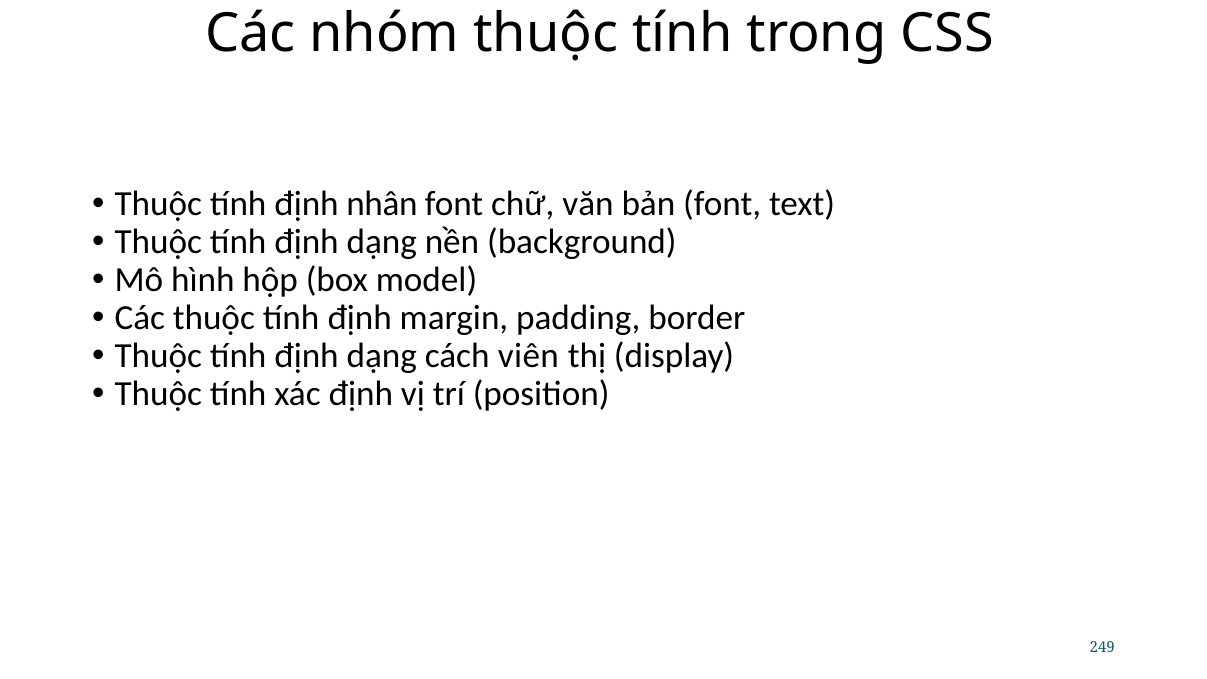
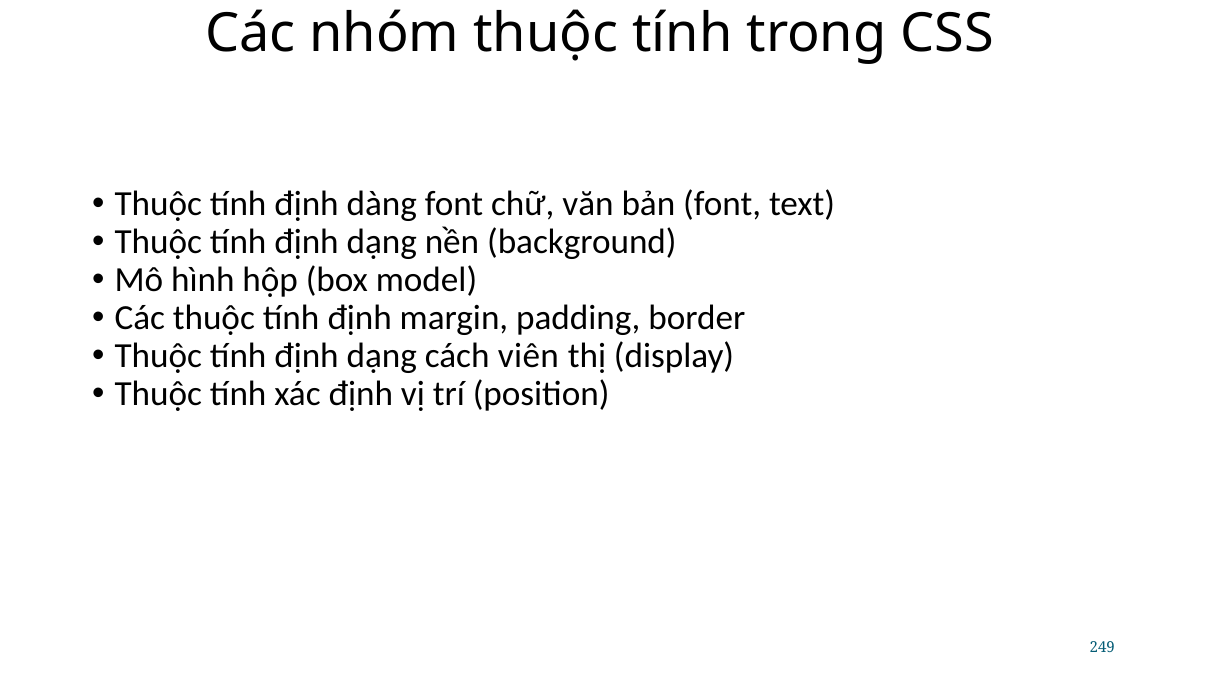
nhân: nhân -> dàng (382, 204)
